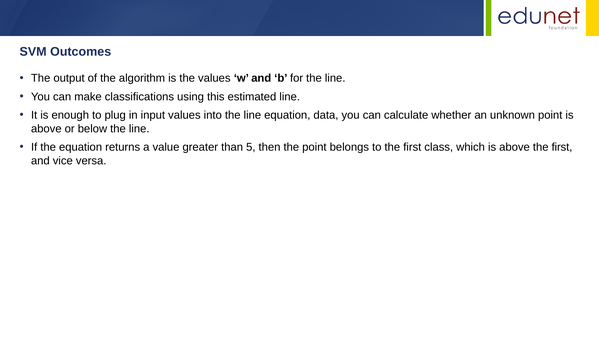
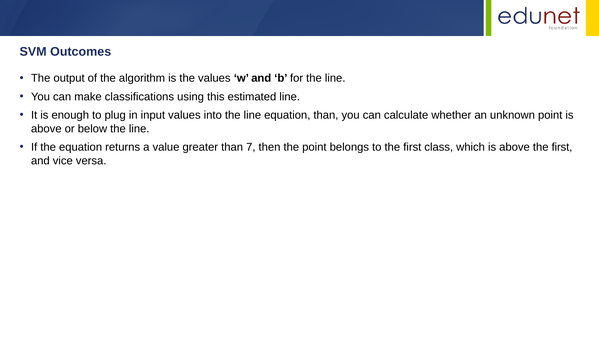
equation data: data -> than (326, 115)
5: 5 -> 7 (251, 147)
